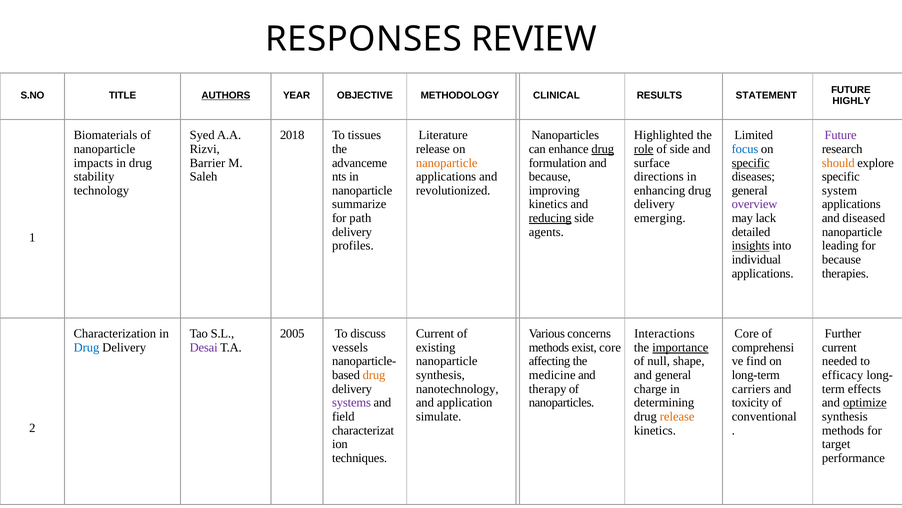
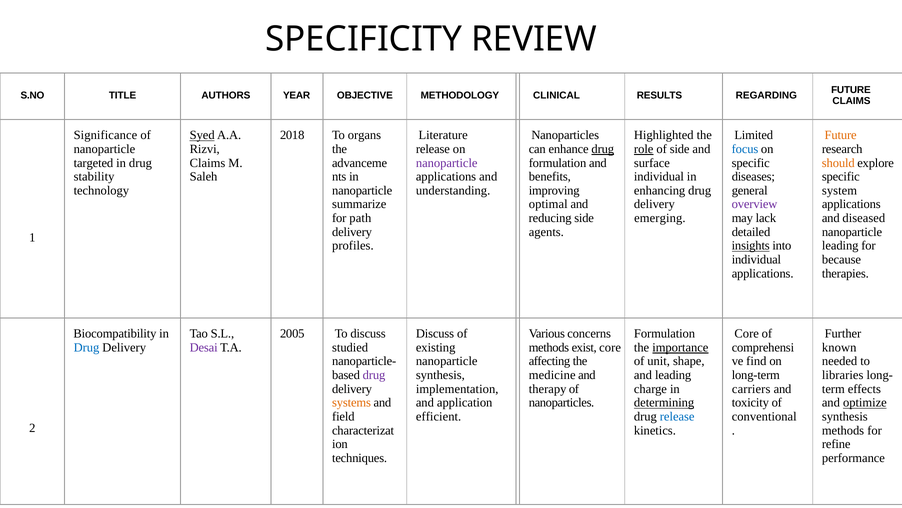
RESPONSES: RESPONSES -> SPECIFICITY (364, 39)
AUTHORS underline: present -> none (226, 95)
STATEMENT: STATEMENT -> REGARDING (766, 95)
HIGHLY: HIGHLY -> CLAIMS (851, 101)
Biomaterials: Biomaterials -> Significance (105, 135)
Syed underline: none -> present (202, 135)
tissues: tissues -> organs (364, 135)
Future colour: purple -> orange (841, 135)
impacts: impacts -> targeted (93, 163)
Barrier: Barrier -> Claims (207, 163)
nanoparticle colour: orange -> purple (447, 163)
specific underline: present -> none (751, 163)
because: because -> benefits (550, 177)
directions: directions -> individual (659, 177)
revolutionized: revolutionized -> understanding (453, 191)
kinetics: kinetics -> optimal (548, 204)
reducing underline: present -> none (550, 218)
Characterization: Characterization -> Biocompatibility (115, 334)
Current: Current -> Discuss (435, 334)
Interactions: Interactions -> Formulation (665, 334)
vessels: vessels -> studied (350, 348)
current: current -> known (839, 348)
null: null -> unit (659, 361)
drug colour: orange -> purple (374, 375)
and general: general -> leading (673, 375)
efficacy: efficacy -> libraries (843, 375)
nanotechnology: nanotechnology -> implementation (457, 389)
systems colour: purple -> orange (351, 403)
determining underline: none -> present (664, 403)
simulate: simulate -> efficient (439, 417)
release colour: orange -> blue (677, 417)
target: target -> refine (836, 444)
